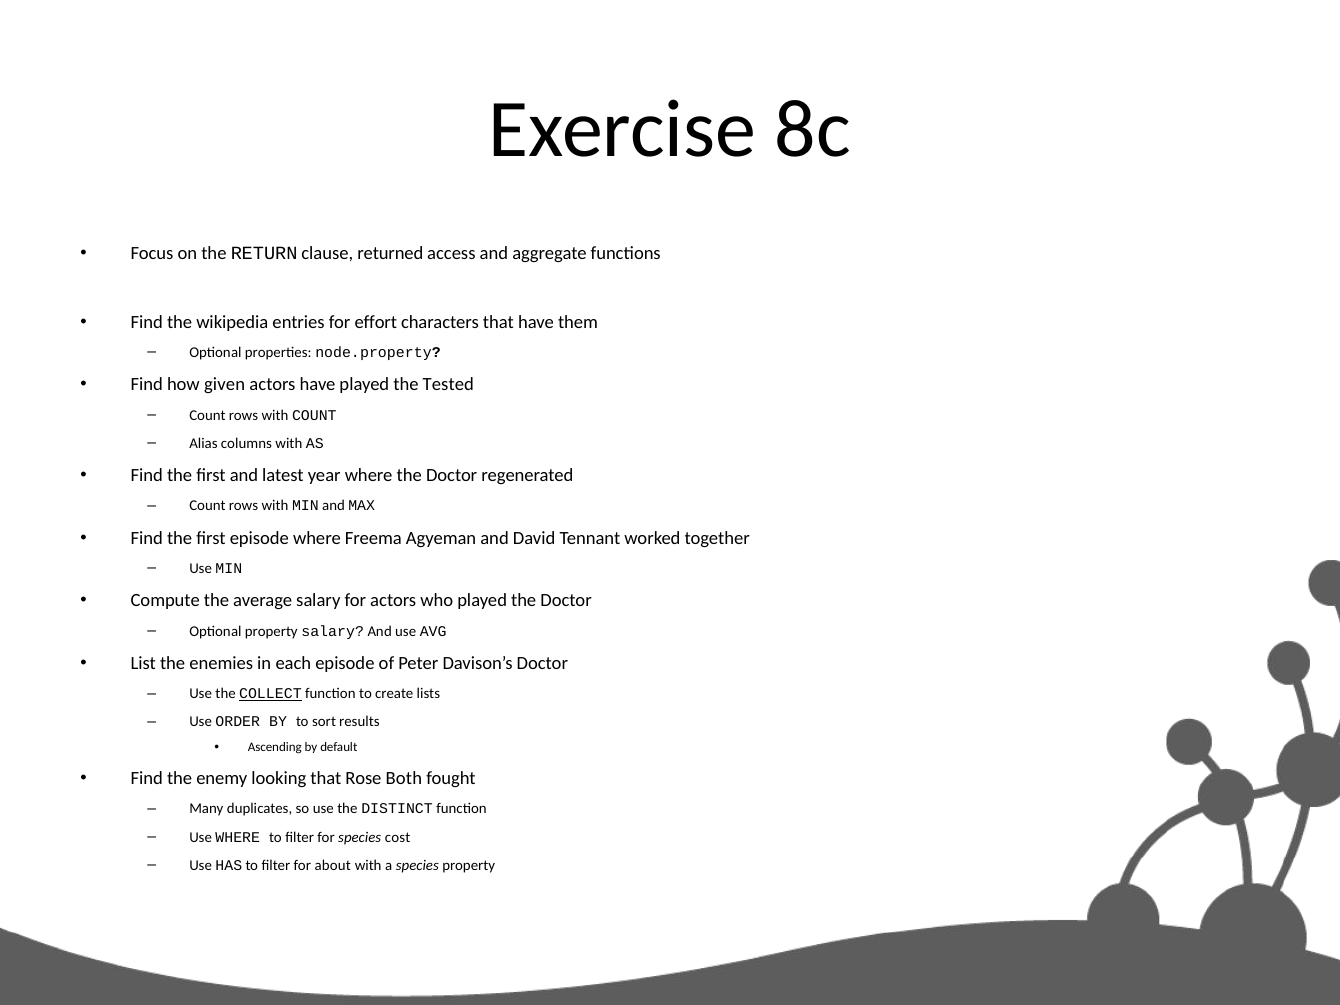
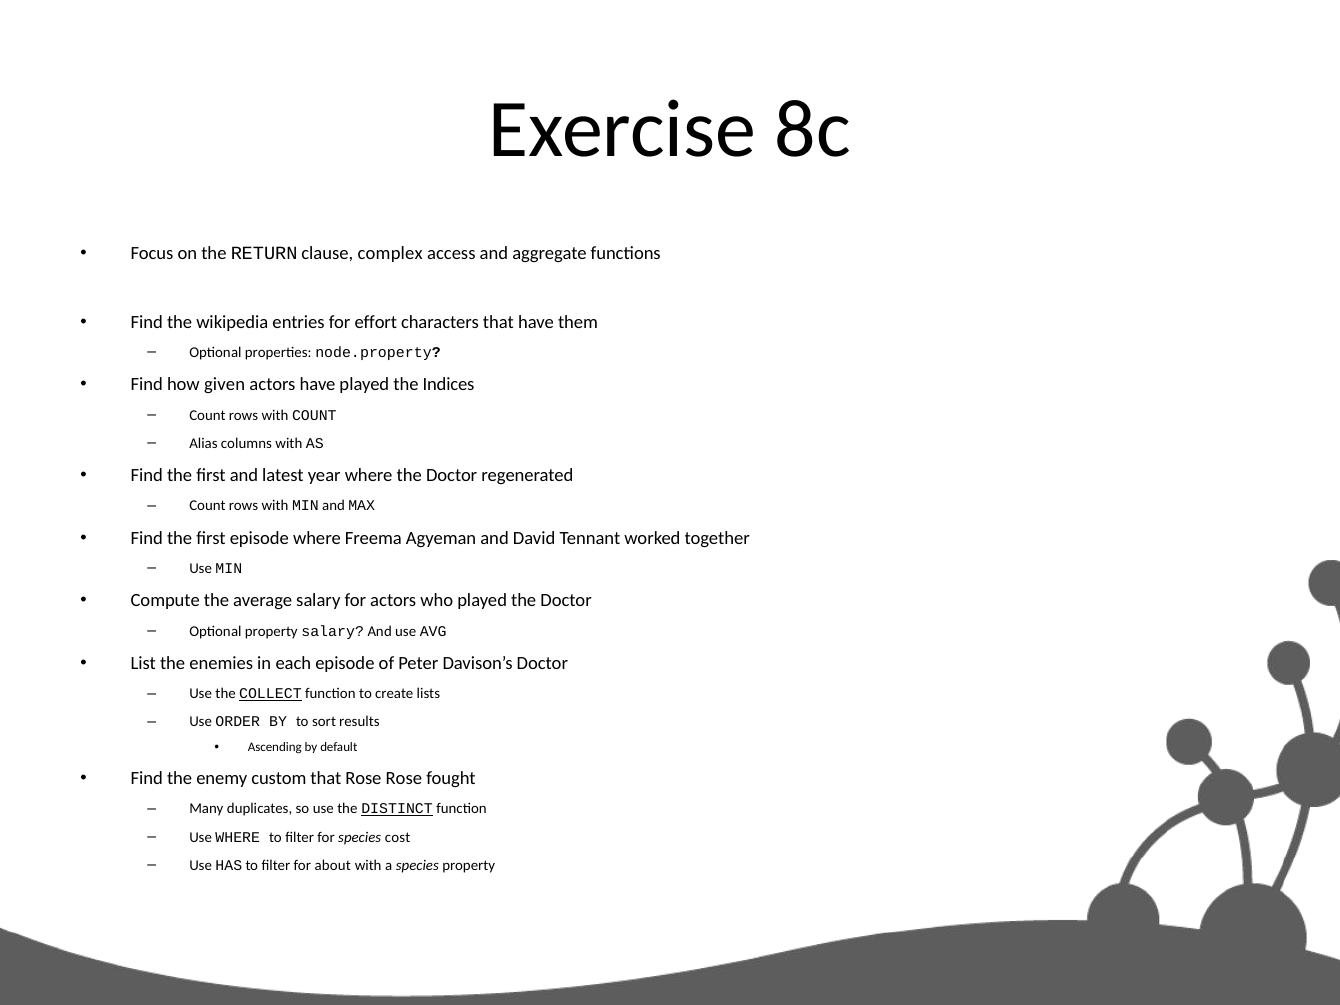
returned: returned -> complex (390, 254)
Tested: Tested -> Indices (448, 385)
looking: looking -> custom (279, 779)
Rose Both: Both -> Rose (404, 779)
DISTINCT underline: none -> present (397, 809)
